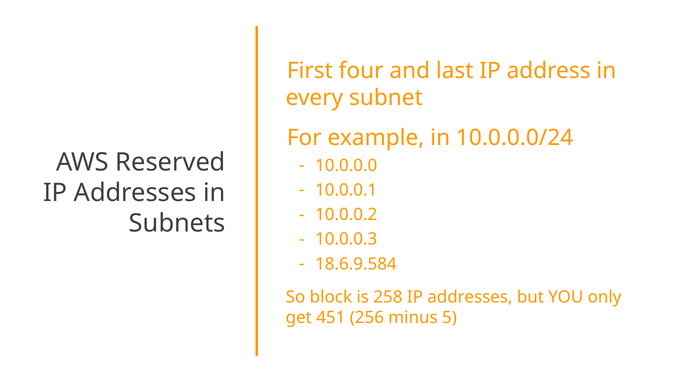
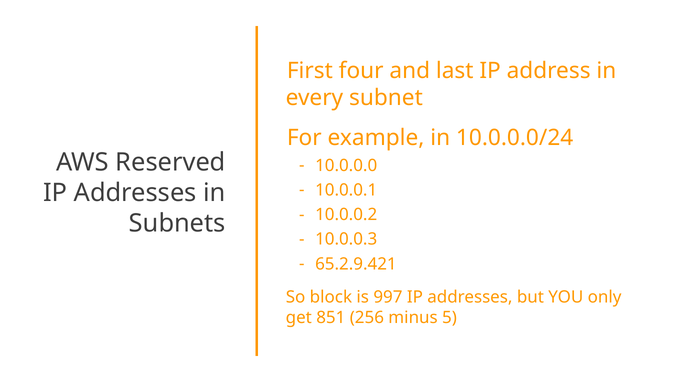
18.6.9.584: 18.6.9.584 -> 65.2.9.421 (356, 264)
258: 258 -> 997 (388, 297)
451: 451 -> 851 (331, 317)
